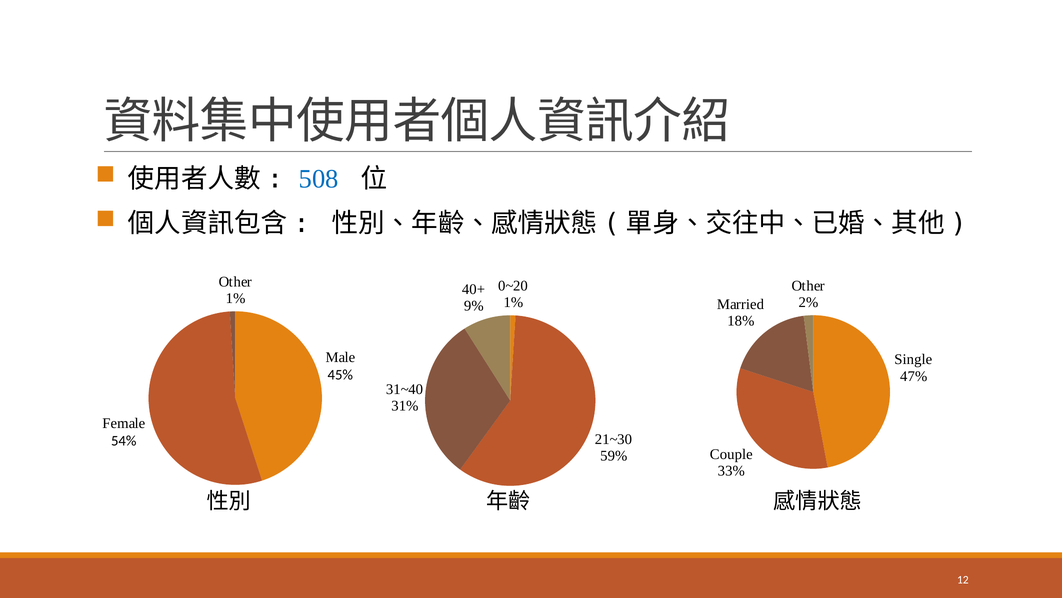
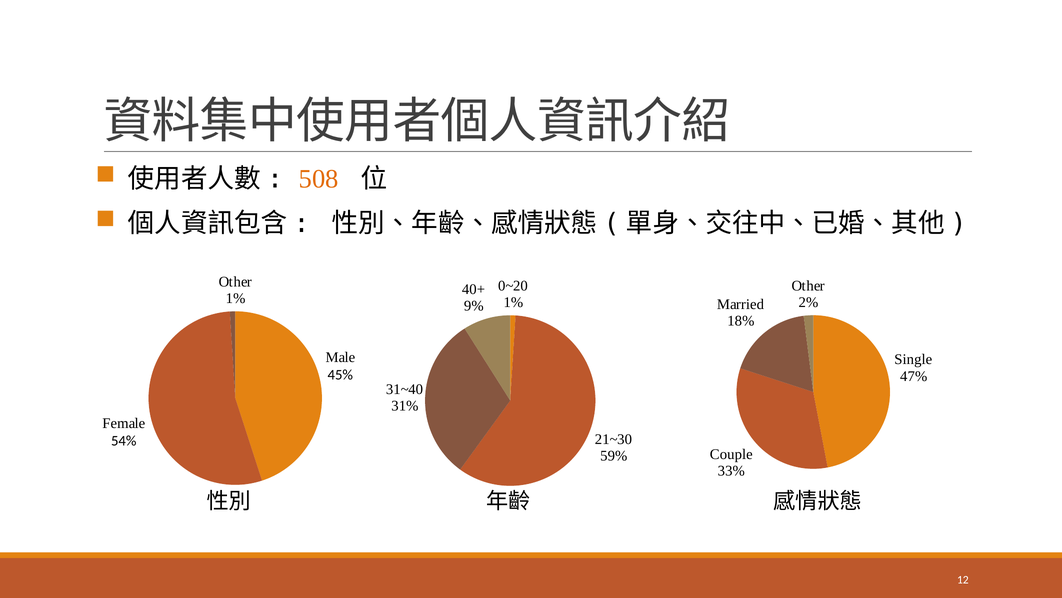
508 colour: blue -> orange (319, 179)
